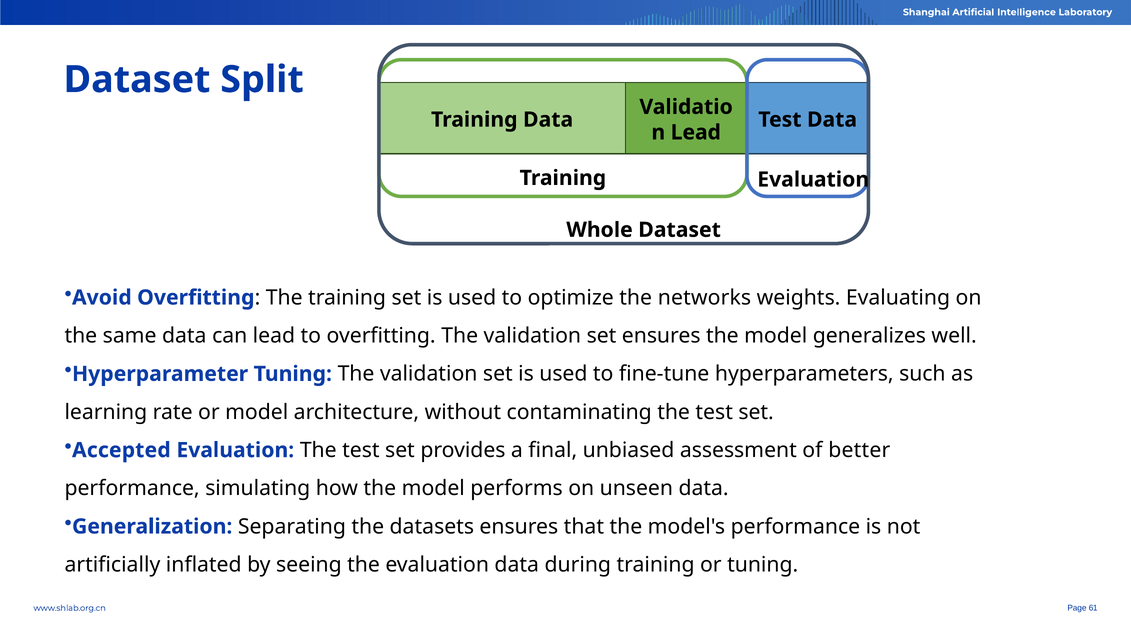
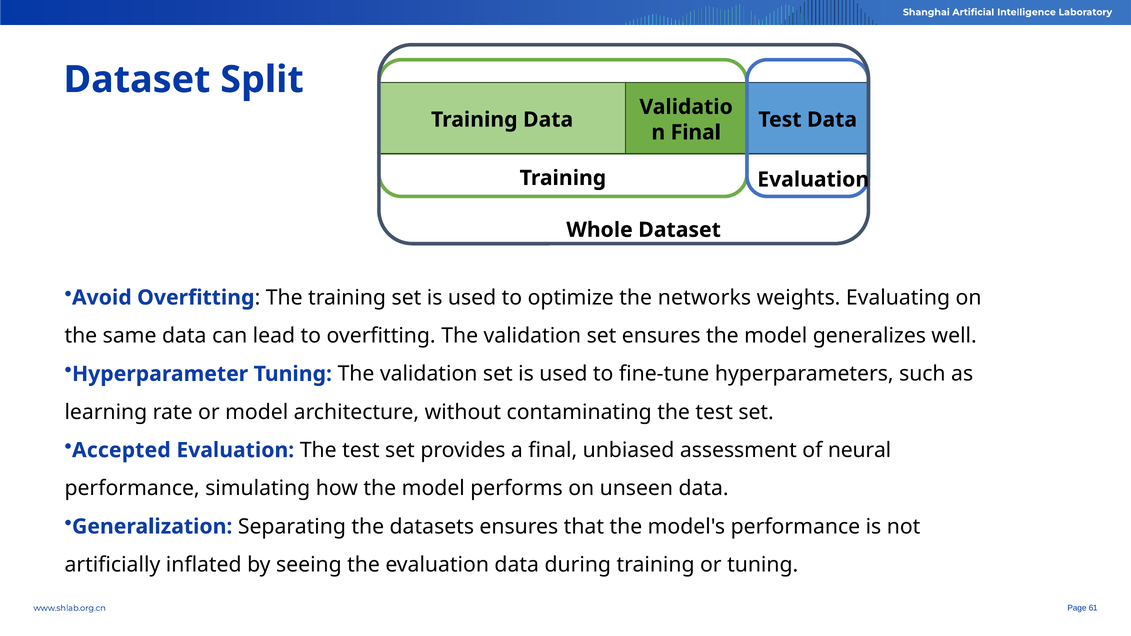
Lead: Lead -> Final (696, 132)
better: better -> neural (860, 450)
